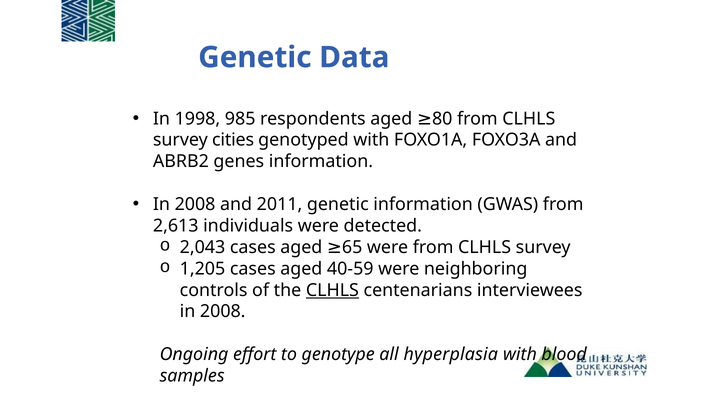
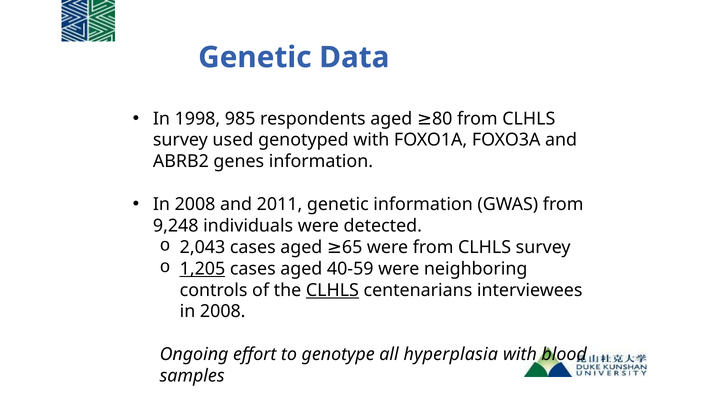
cities: cities -> used (233, 140)
2,613: 2,613 -> 9,248 (176, 226)
1,205 underline: none -> present (202, 268)
